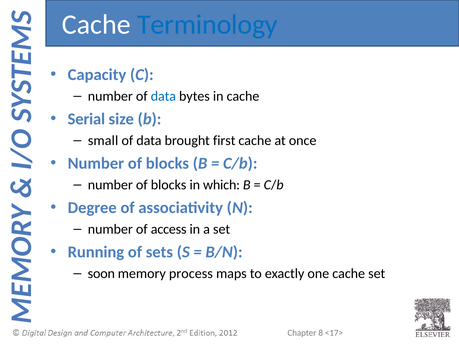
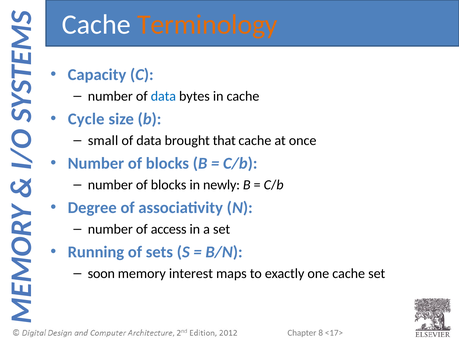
Terminology colour: blue -> orange (207, 24)
Serial: Serial -> Cycle (86, 119)
first: first -> that (224, 141)
which: which -> newly (222, 185)
process: process -> interest (191, 274)
